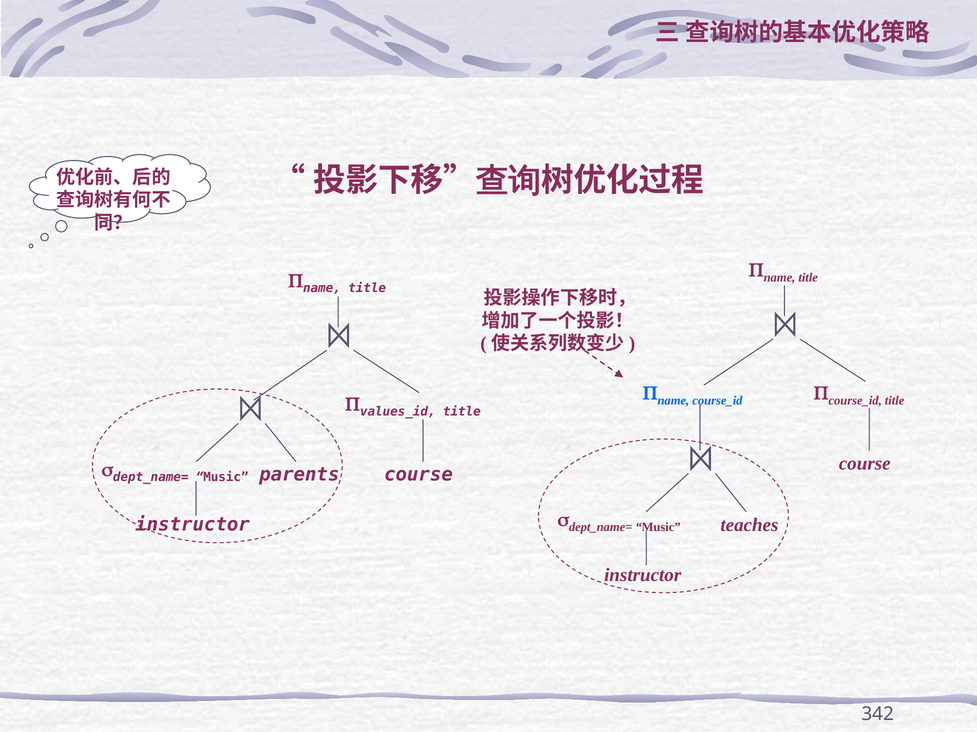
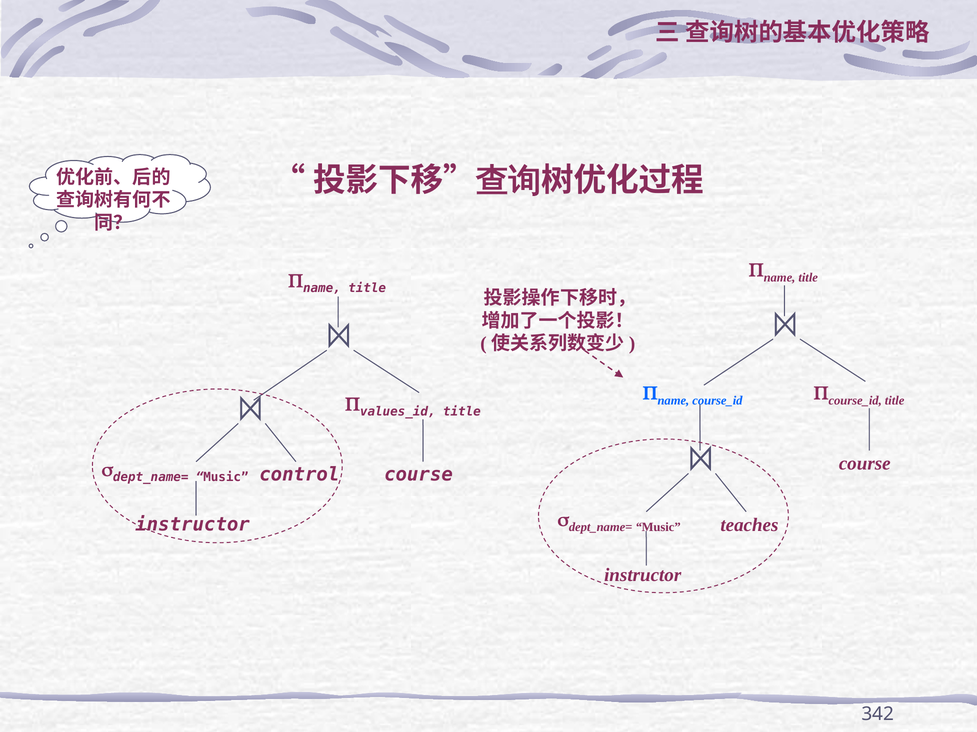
parents: parents -> control (299, 475)
